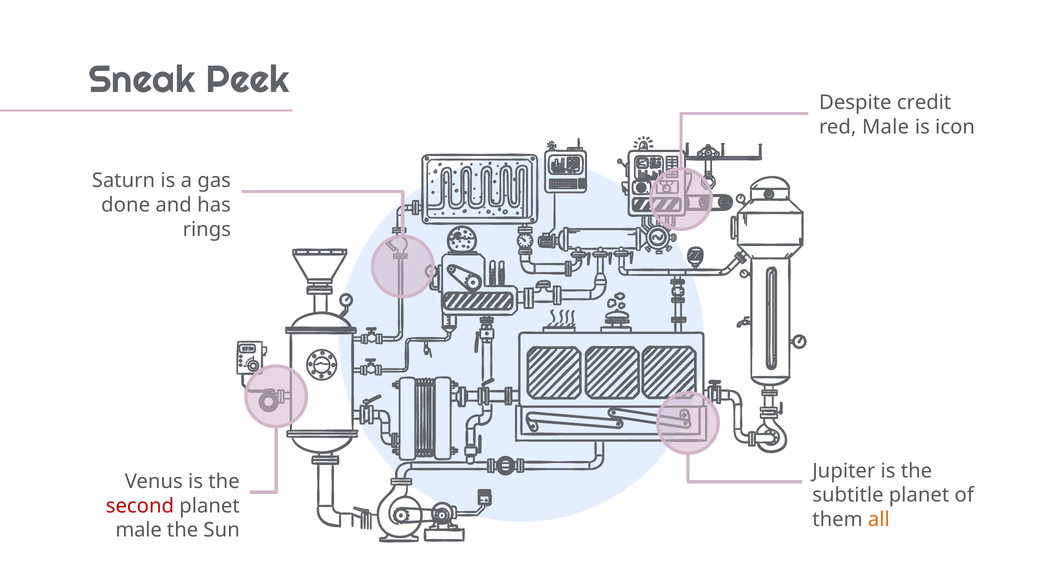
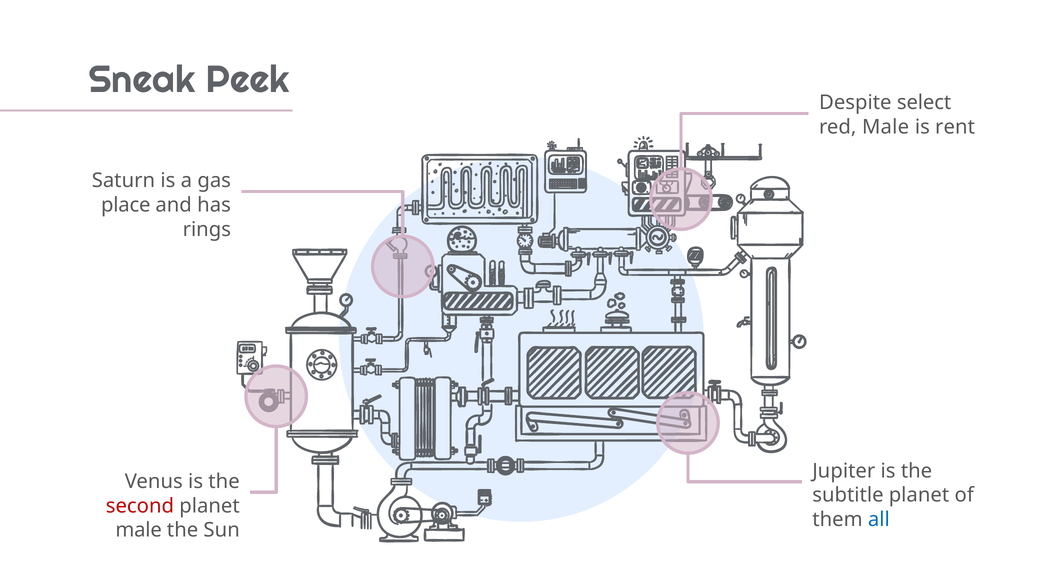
credit: credit -> select (924, 103)
icon: icon -> rent (955, 127)
done: done -> place (126, 205)
all colour: orange -> blue (879, 519)
